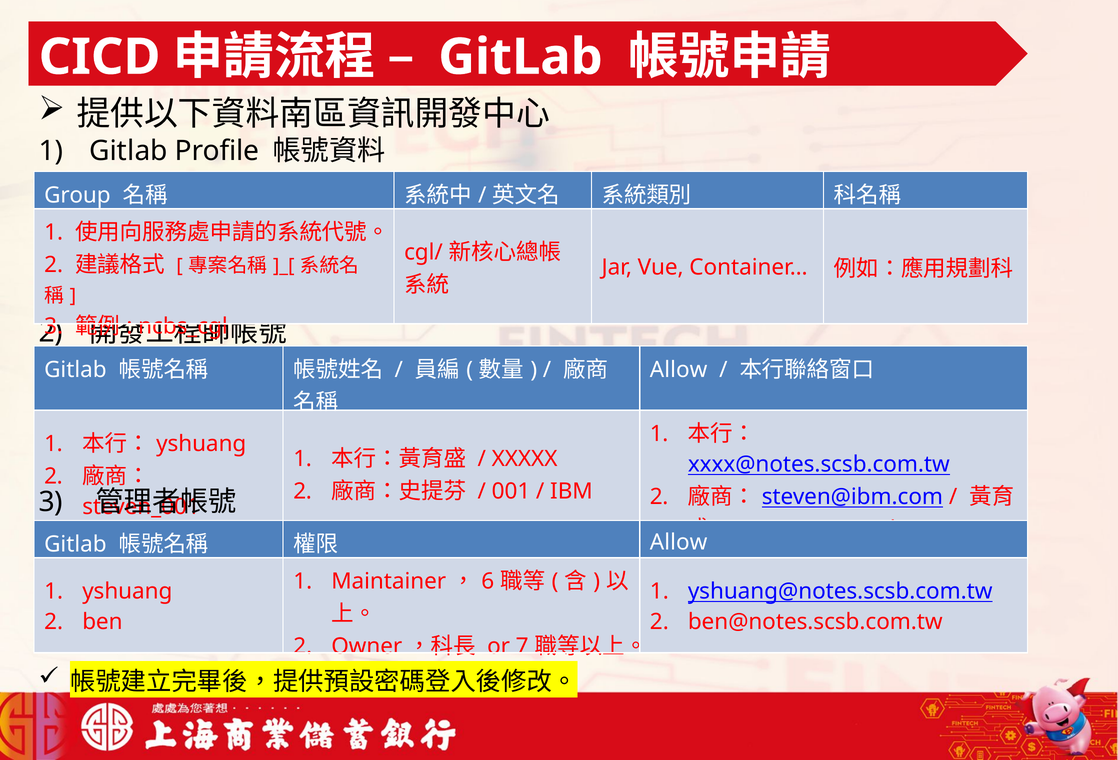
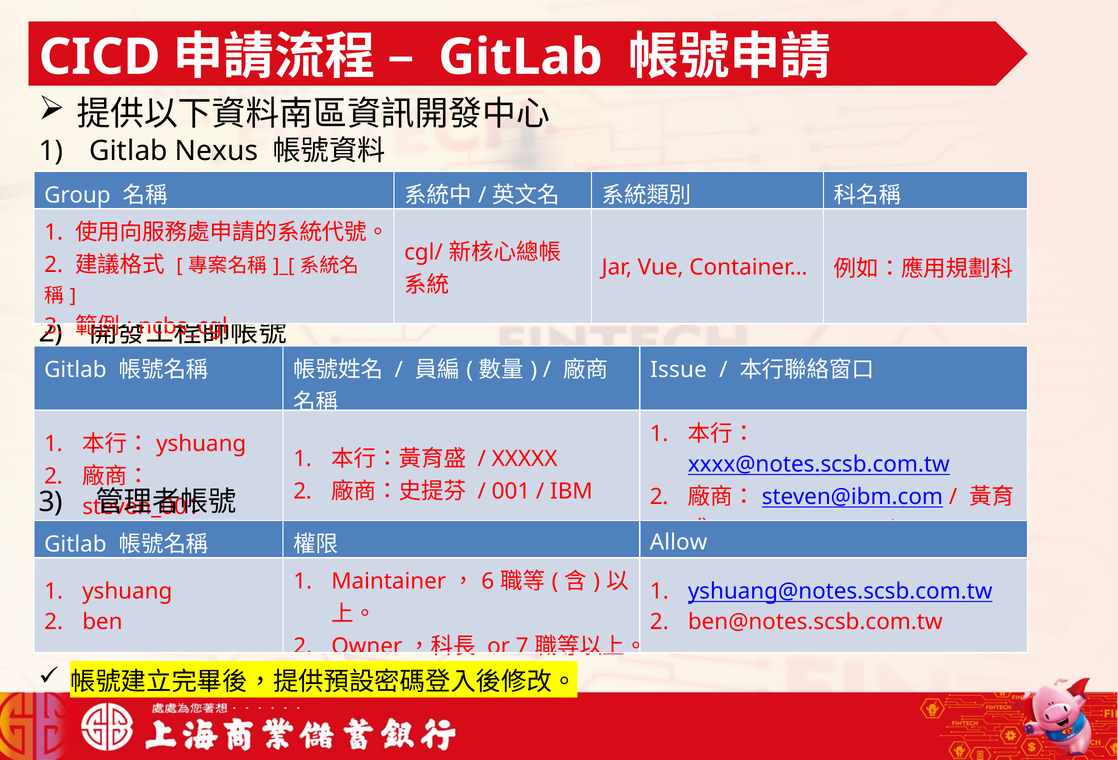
Profile: Profile -> Nexus (217, 151)
Allow: Allow -> Issue (679, 370)
